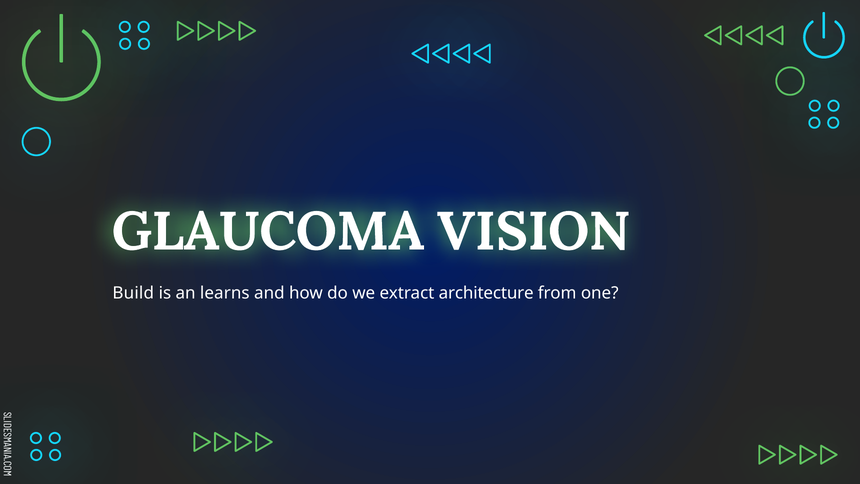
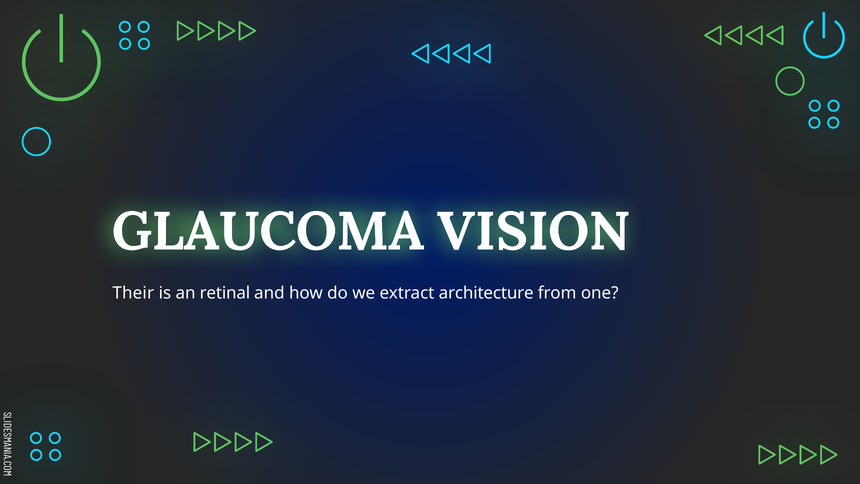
Build: Build -> Their (133, 293)
learns: learns -> retinal (225, 293)
